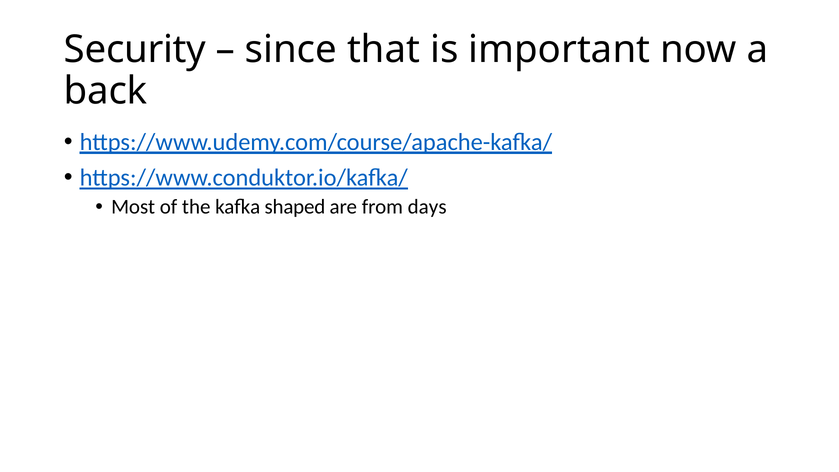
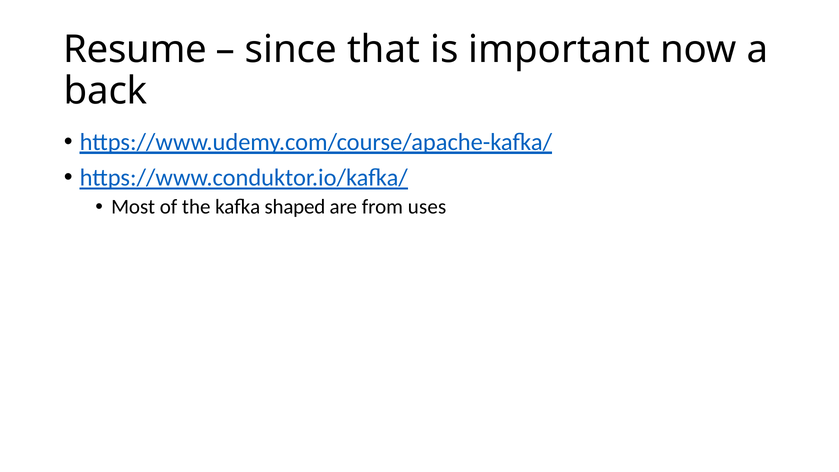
Security: Security -> Resume (135, 50)
days: days -> uses (427, 207)
